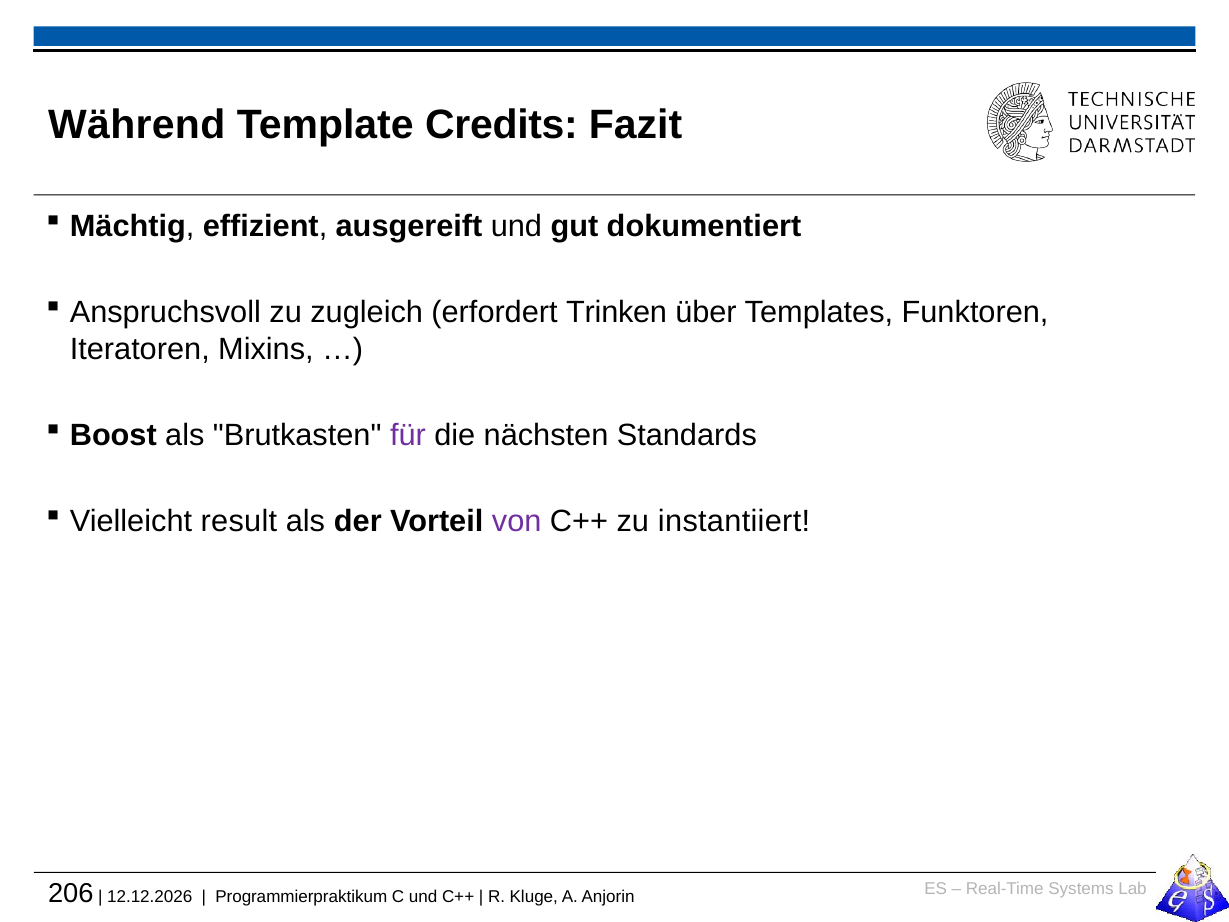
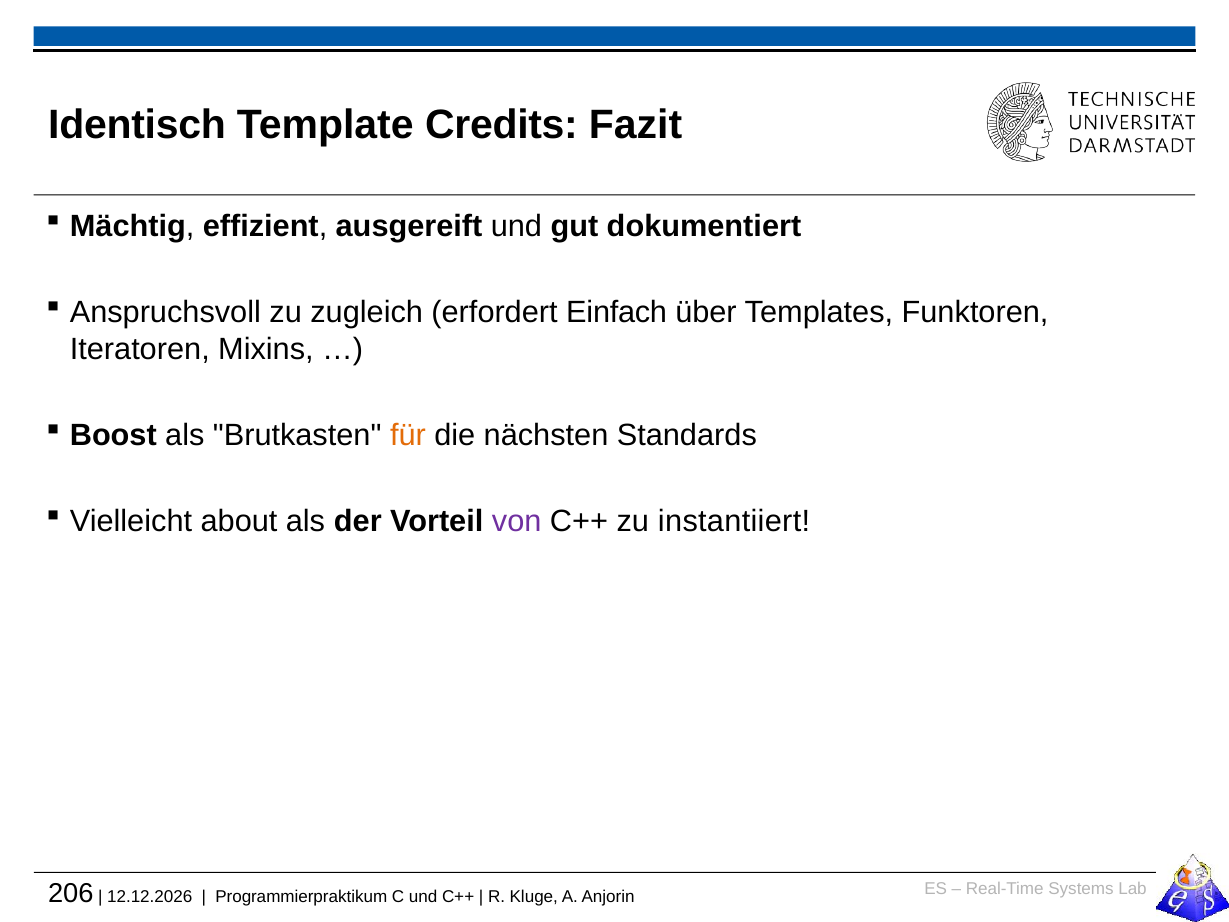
Während: Während -> Identisch (137, 125)
Trinken: Trinken -> Einfach (617, 312)
für colour: purple -> orange (408, 435)
result: result -> about (239, 521)
